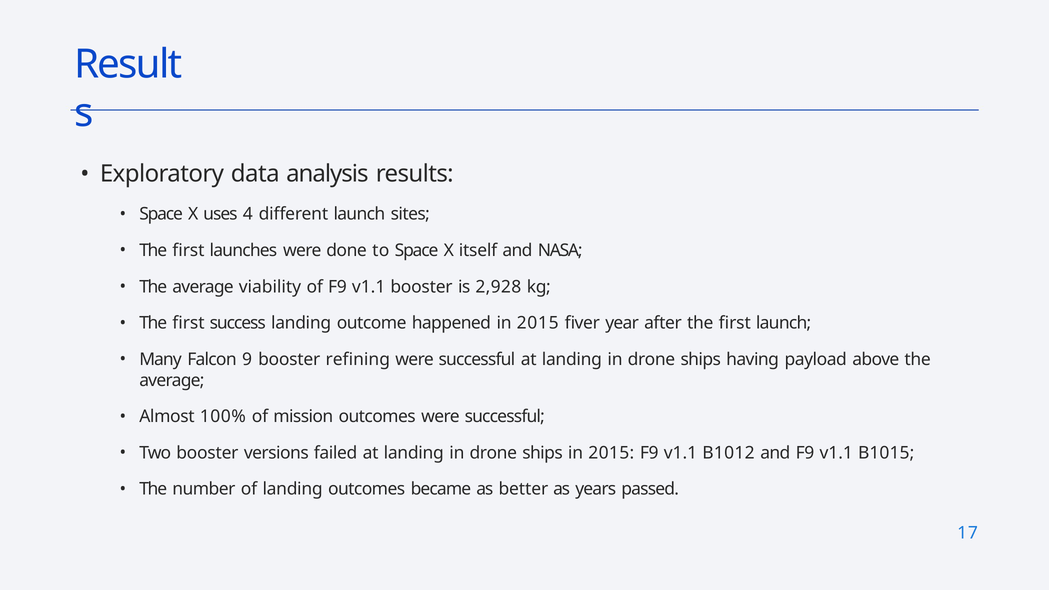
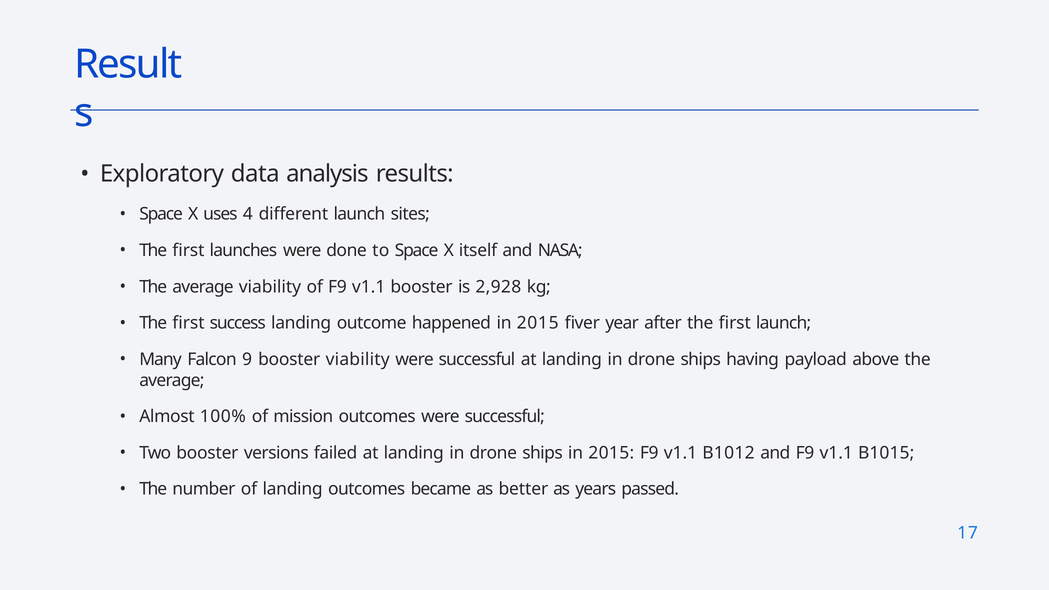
booster refining: refining -> viability (358, 359)
